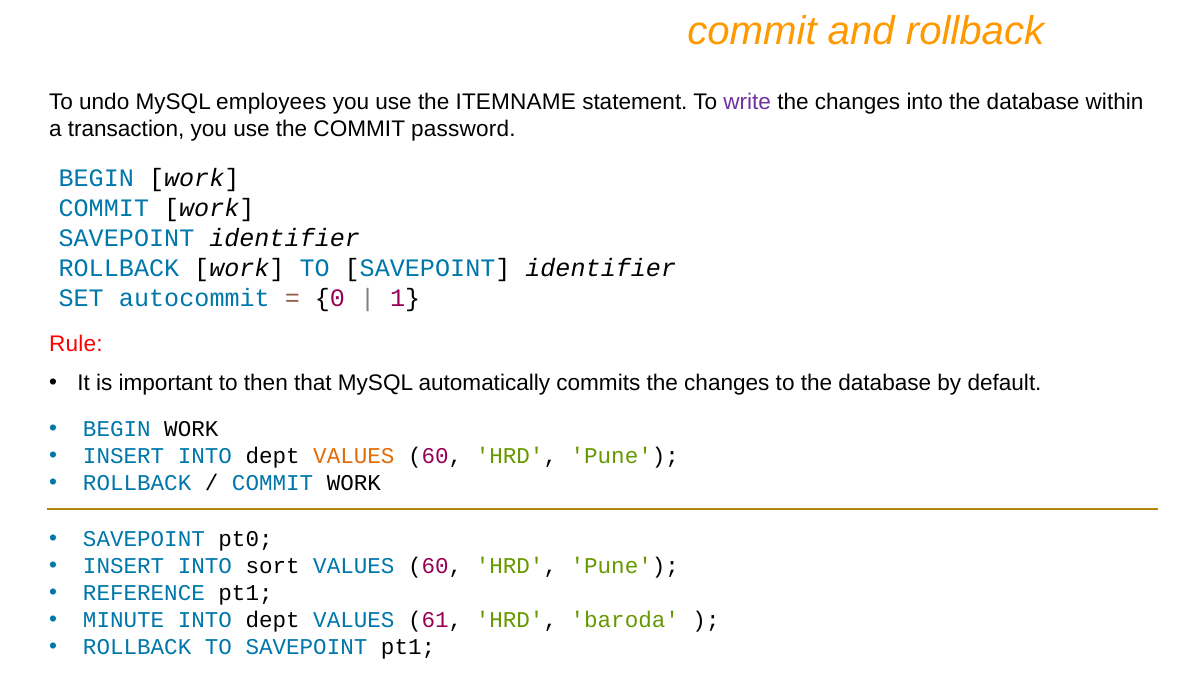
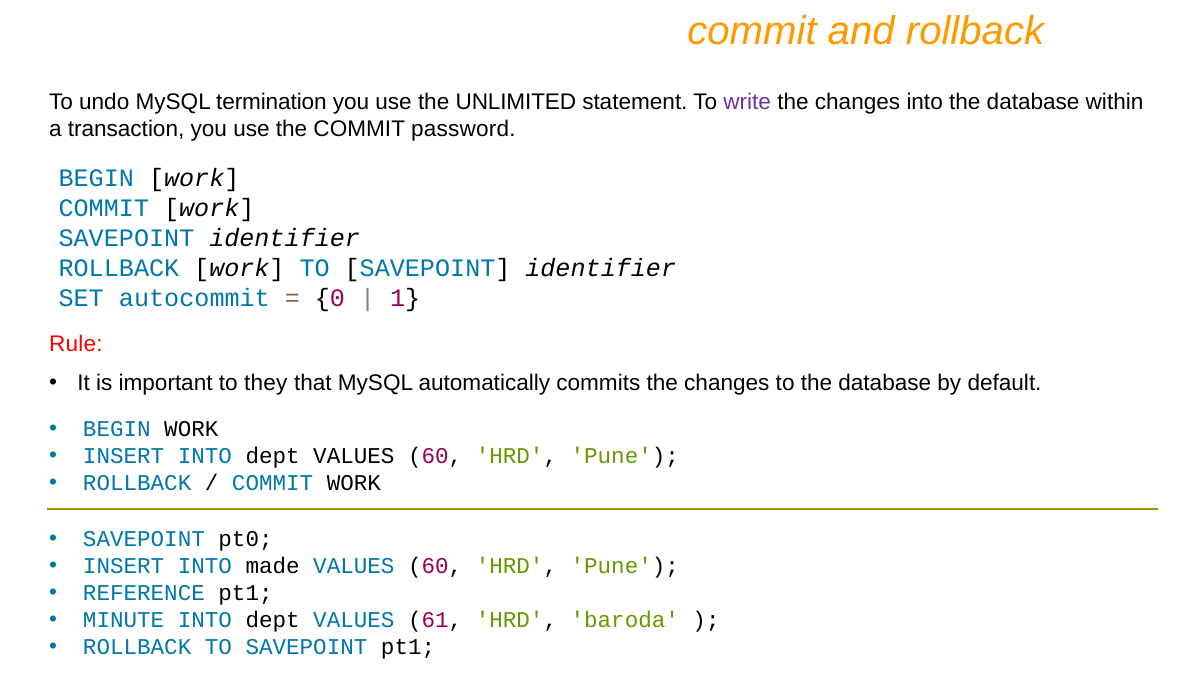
employees: employees -> termination (271, 102)
ITEMNAME: ITEMNAME -> UNLIMITED (516, 102)
then: then -> they (266, 383)
VALUES colour: orange -> black (354, 456)
sort: sort -> made (273, 566)
